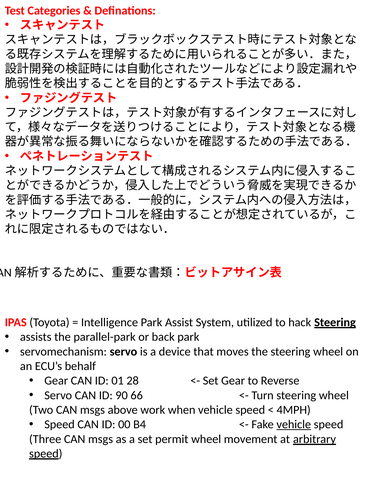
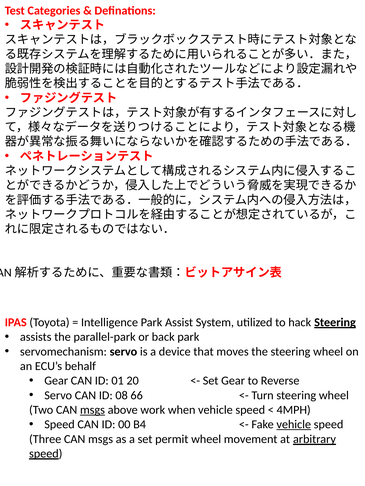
28: 28 -> 20 (133, 381)
90: 90 -> 08 (122, 396)
msgs underline: none -> present (92, 410)
